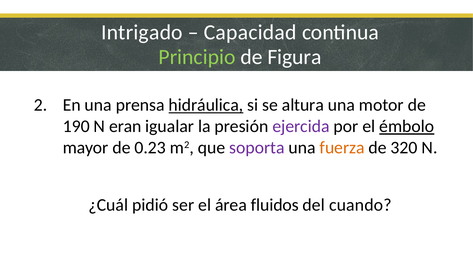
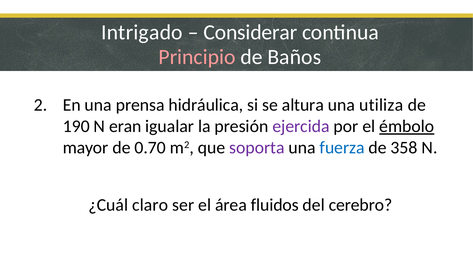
Capacidad: Capacidad -> Considerar (250, 32)
Principio colour: light green -> pink (197, 57)
Figura: Figura -> Baños (294, 57)
hidráulica underline: present -> none (206, 105)
motor: motor -> utiliza (381, 105)
0.23: 0.23 -> 0.70 (150, 148)
fuerza colour: orange -> blue (342, 148)
320: 320 -> 358 (404, 148)
pidió: pidió -> claro (150, 205)
cuando: cuando -> cerebro (361, 205)
